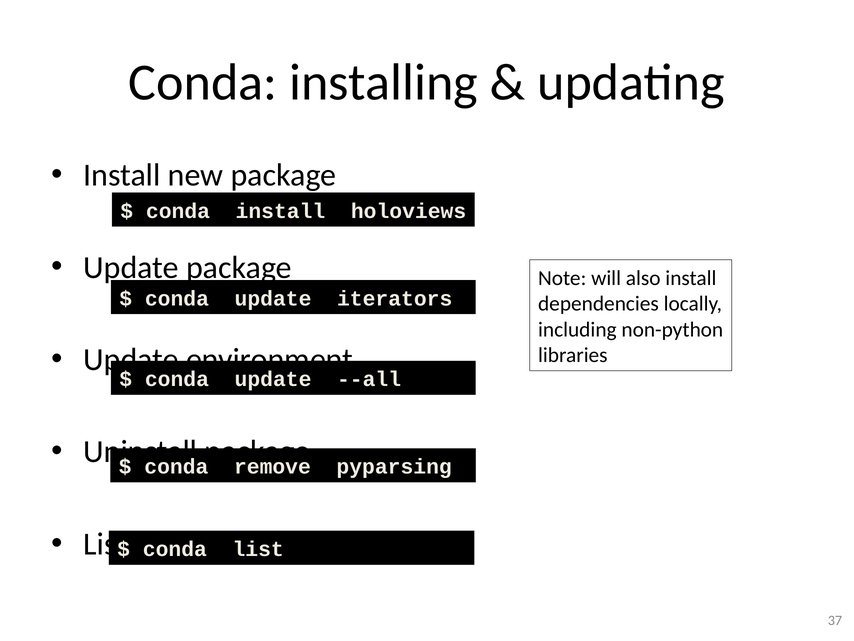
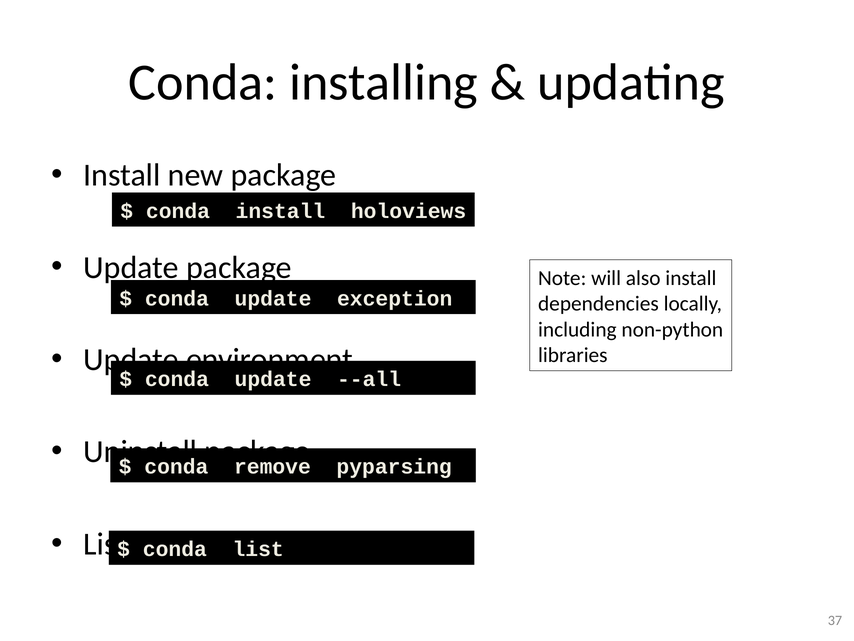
iterators: iterators -> exception (395, 298)
